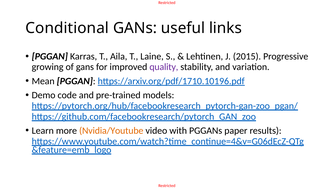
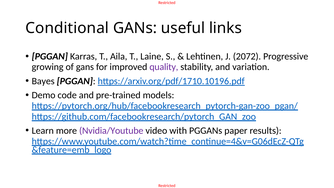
2015: 2015 -> 2072 (247, 56)
Mean: Mean -> Bayes (43, 81)
Nvidia/Youtube colour: orange -> purple (111, 131)
